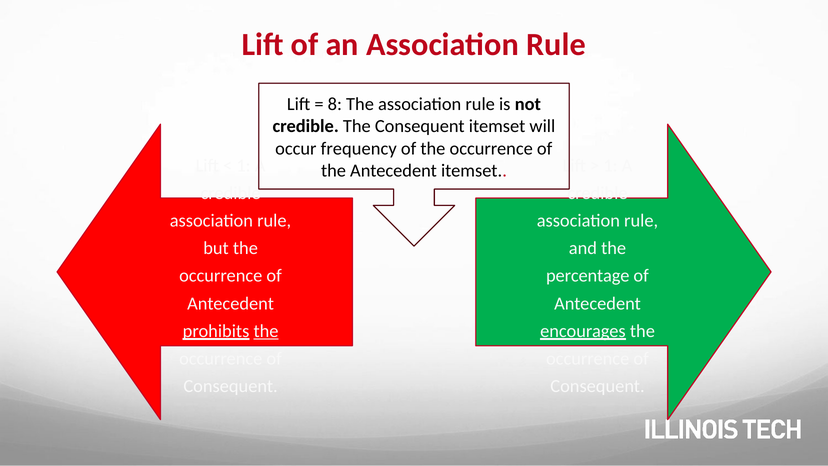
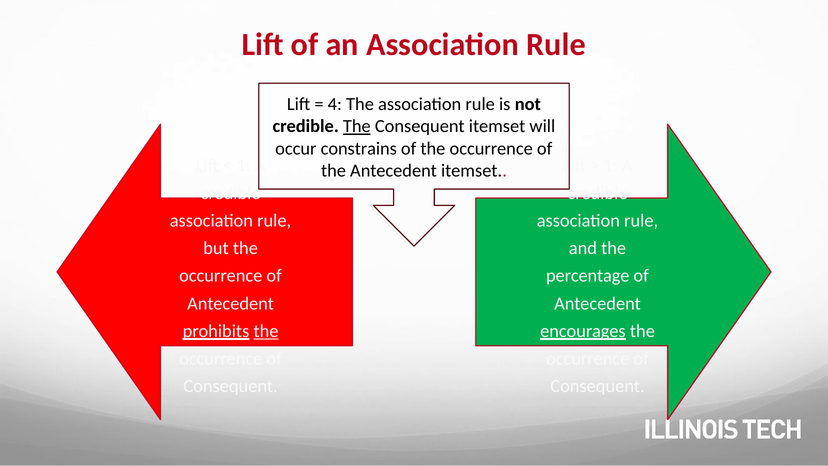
8: 8 -> 4 (335, 104)
The underline: none -> present (357, 126)
frequency: frequency -> constrains (359, 148)
